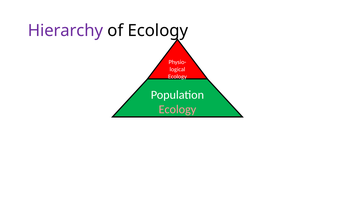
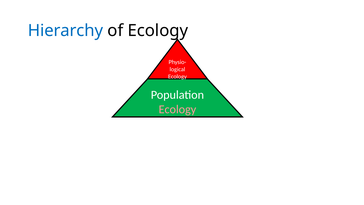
Hierarchy colour: purple -> blue (65, 31)
